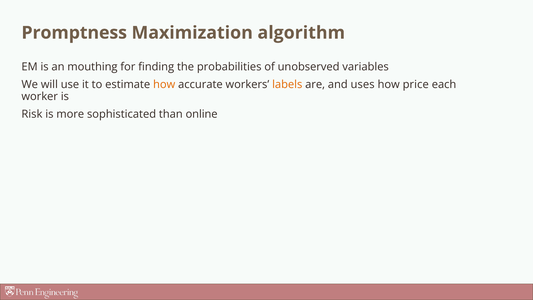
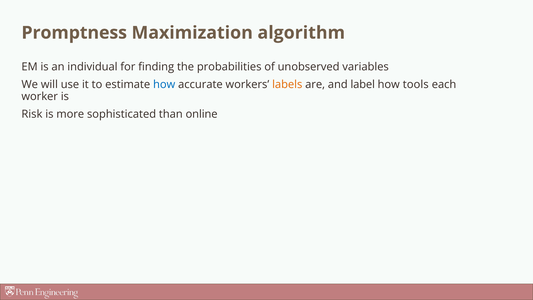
mouthing: mouthing -> individual (92, 67)
how colour: orange -> blue (164, 84)
uses: uses -> label (363, 84)
price: price -> tools (416, 84)
